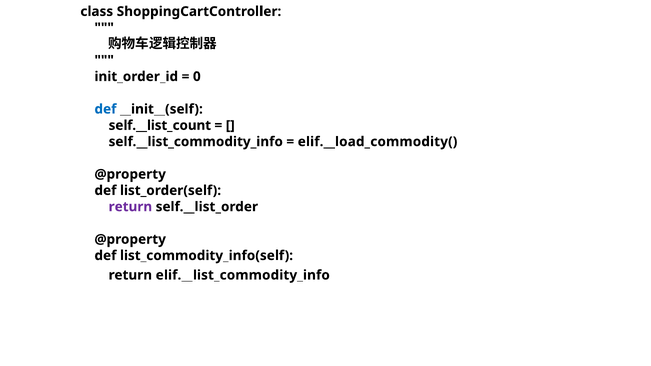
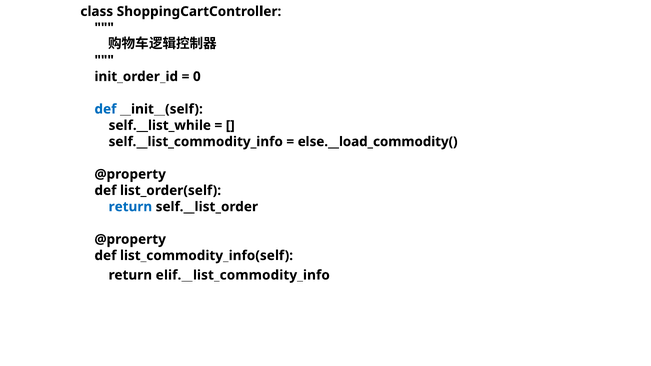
self.__list_count: self.__list_count -> self.__list_while (160, 125)
elif.__load_commodity(: elif.__load_commodity( -> else.__load_commodity( (378, 142)
return colour: purple -> blue (130, 207)
